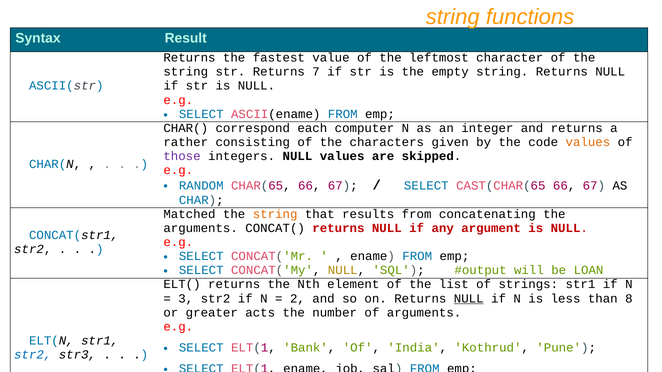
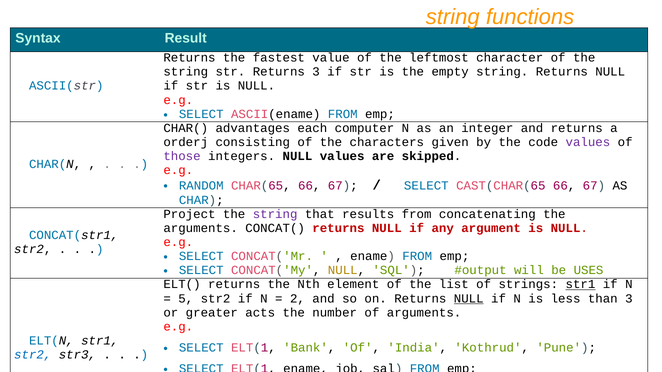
Returns 7: 7 -> 3 (316, 72)
correspond: correspond -> advantages (253, 128)
rather: rather -> orderj (186, 142)
values colour: orange -> purple (588, 142)
Matched: Matched -> Project (189, 214)
string colour: orange -> purple (275, 214)
LOAN: LOAN -> USES (589, 271)
str1 underline: none -> present (580, 285)
3: 3 -> 5 (186, 299)
than 8: 8 -> 3 (629, 299)
